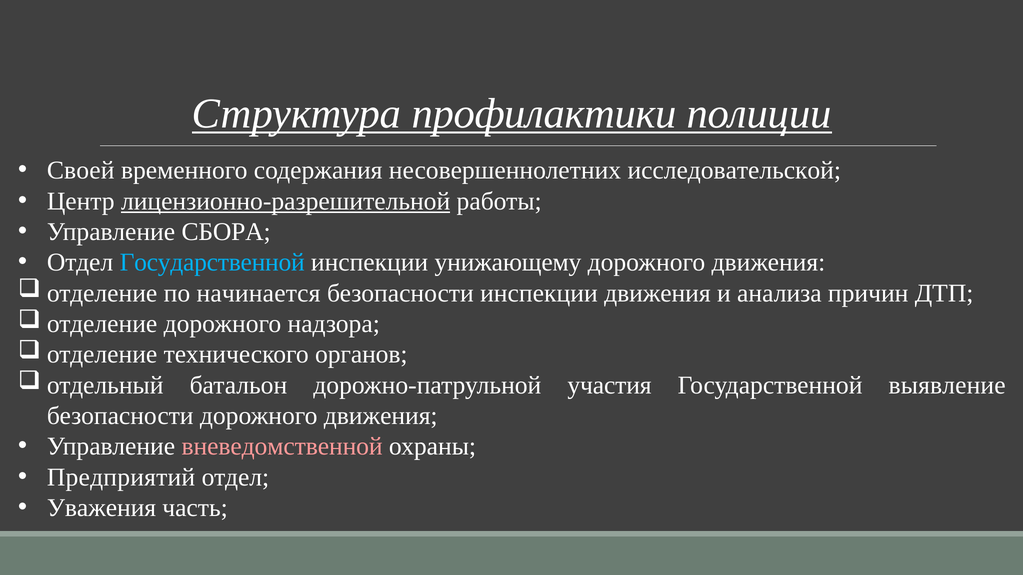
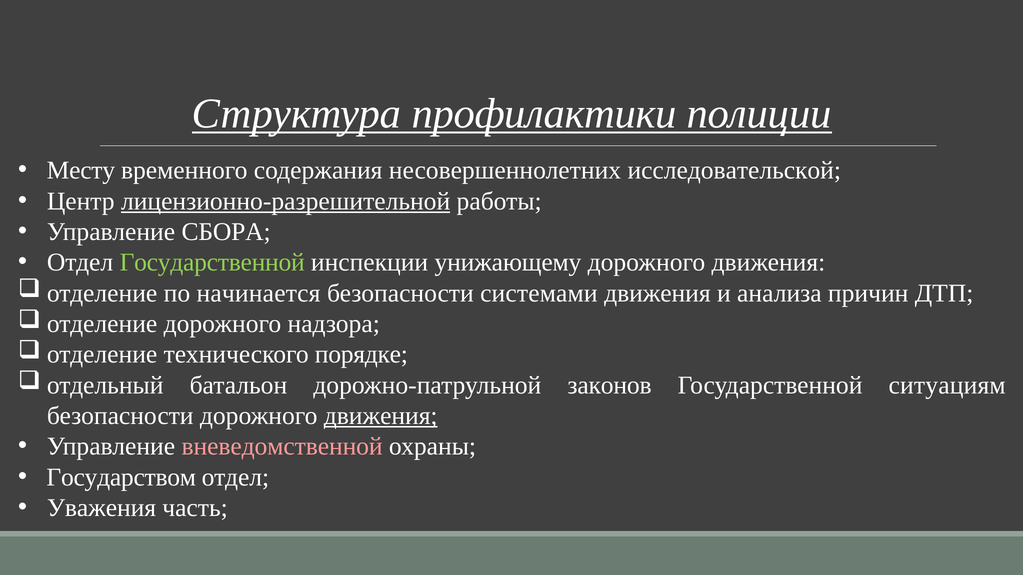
Своей: Своей -> Месту (81, 171)
Государственной colour: light blue -> light green (212, 263)
безопасности инспекции: инспекции -> системами (539, 293)
органов: органов -> порядке (361, 355)
участия: участия -> законов (610, 385)
выявление: выявление -> ситуациям (947, 385)
движения underline: none -> present (381, 416)
Предприятий: Предприятий -> Государством (121, 477)
